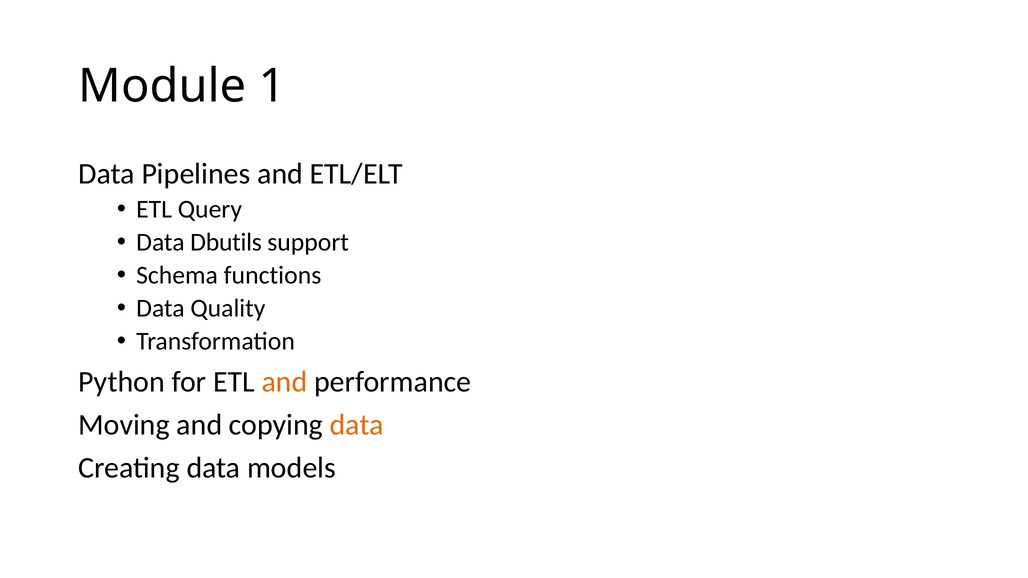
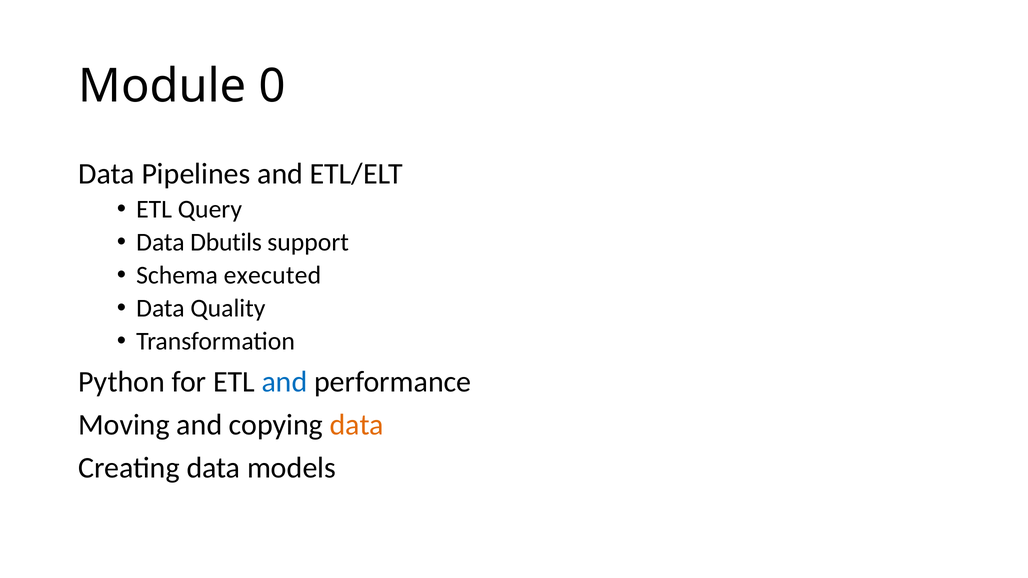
1: 1 -> 0 (272, 86)
functions: functions -> executed (272, 275)
and colour: orange -> blue (284, 382)
